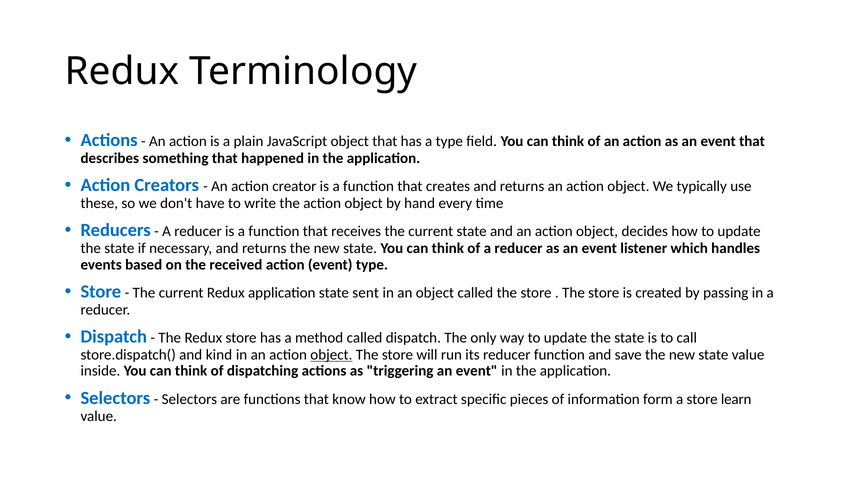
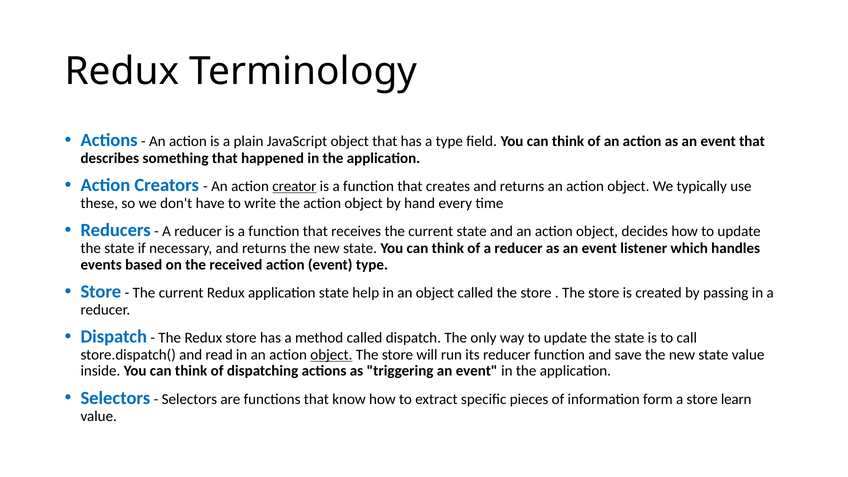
creator underline: none -> present (294, 186)
sent: sent -> help (366, 293)
kind: kind -> read (219, 355)
